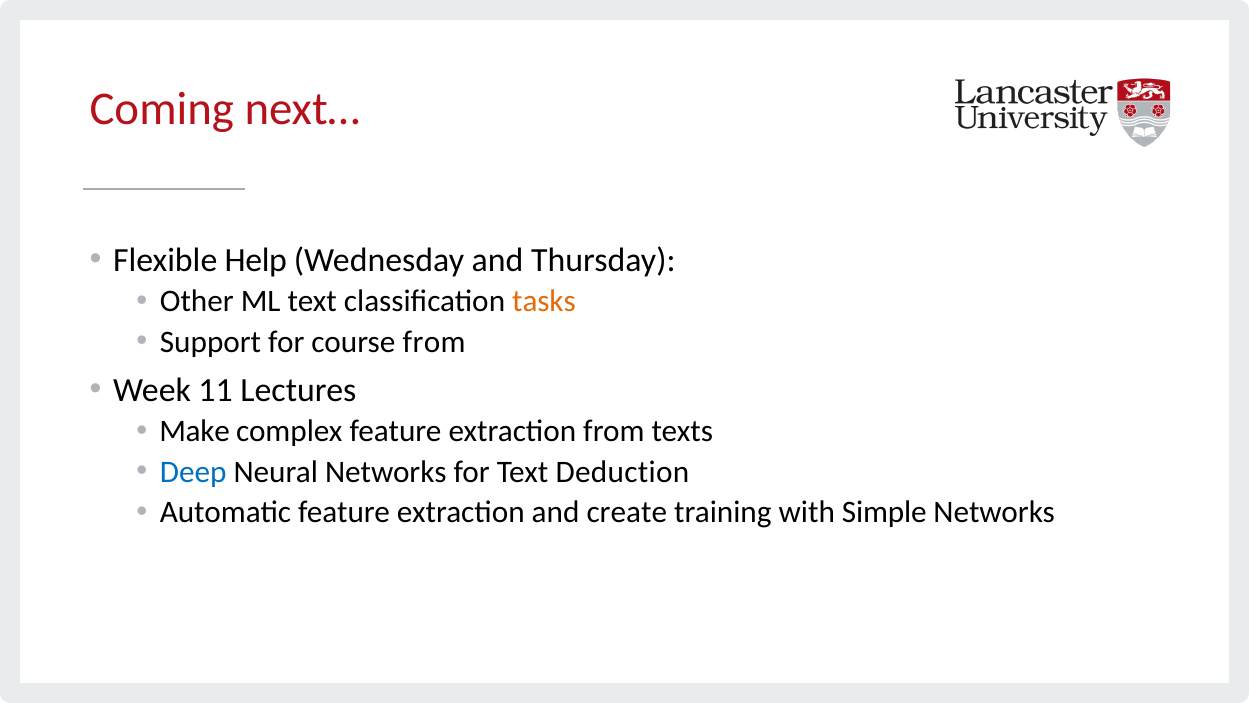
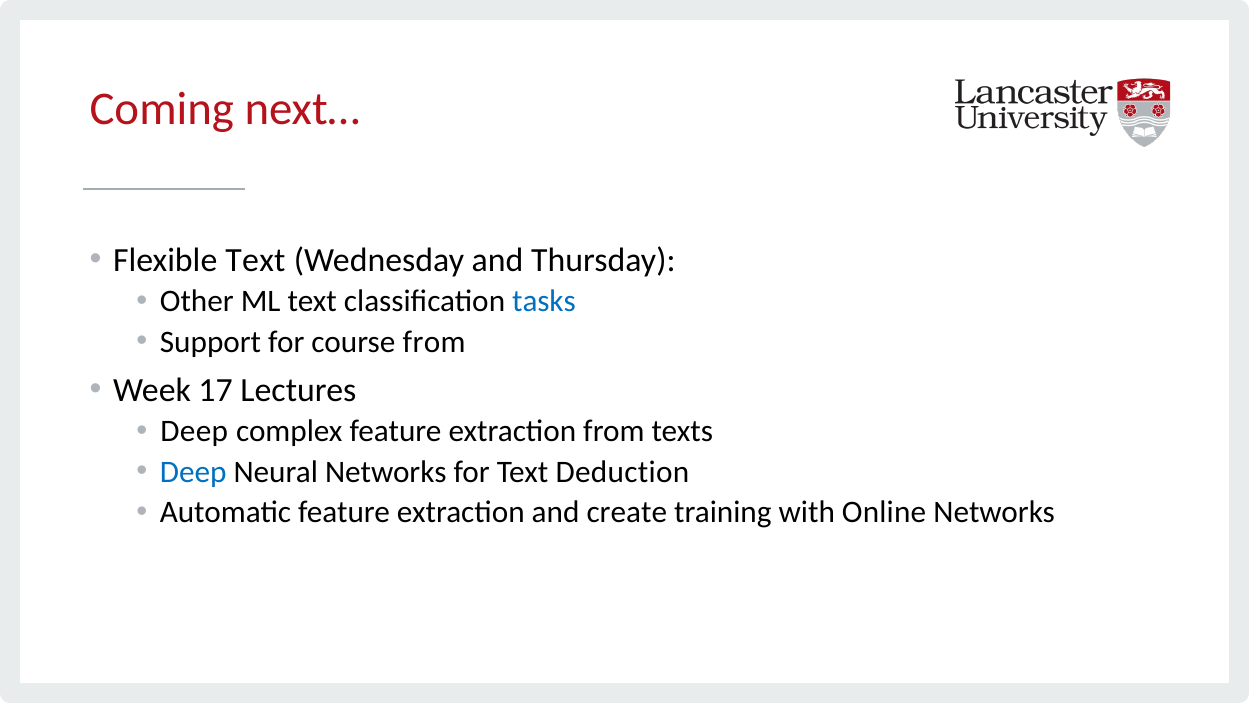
Flexible Help: Help -> Text (255, 260)
tasks colour: orange -> blue (544, 301)
11: 11 -> 17 (216, 390)
Make: Make -> Deep (194, 431)
Simple: Simple -> Online (884, 512)
